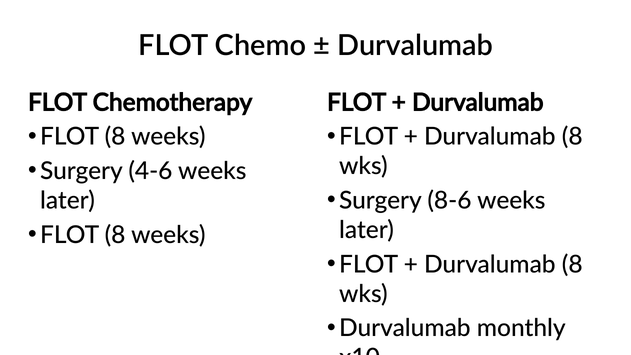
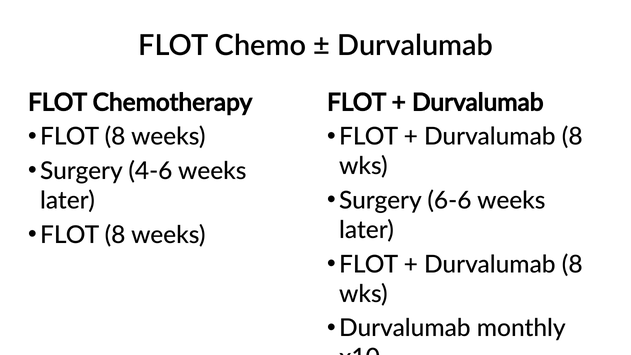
8-6: 8-6 -> 6-6 (449, 201)
